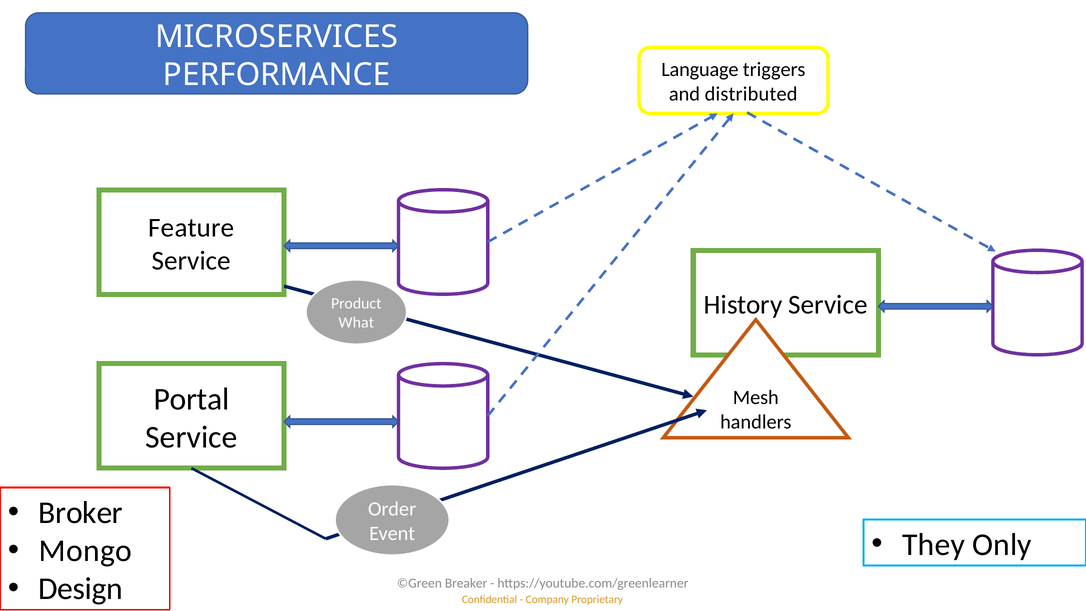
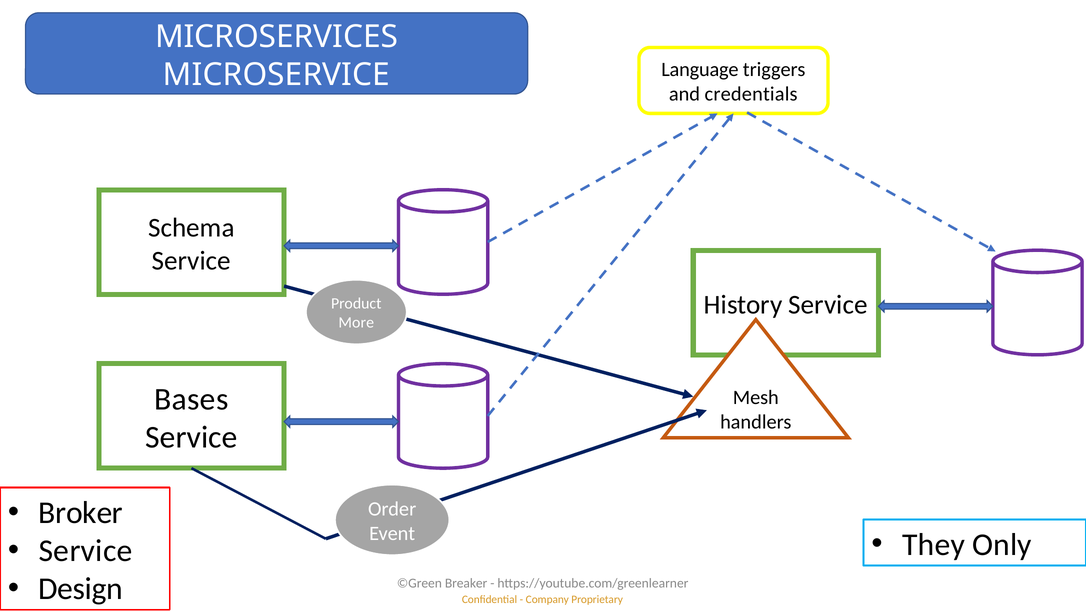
PERFORMANCE: PERFORMANCE -> MICROSERVICE (276, 75)
distributed: distributed -> credentials (751, 94)
Feature: Feature -> Schema (191, 228)
What: What -> More (356, 323)
Portal: Portal -> Bases (191, 399)
Mongo: Mongo -> Service (86, 551)
